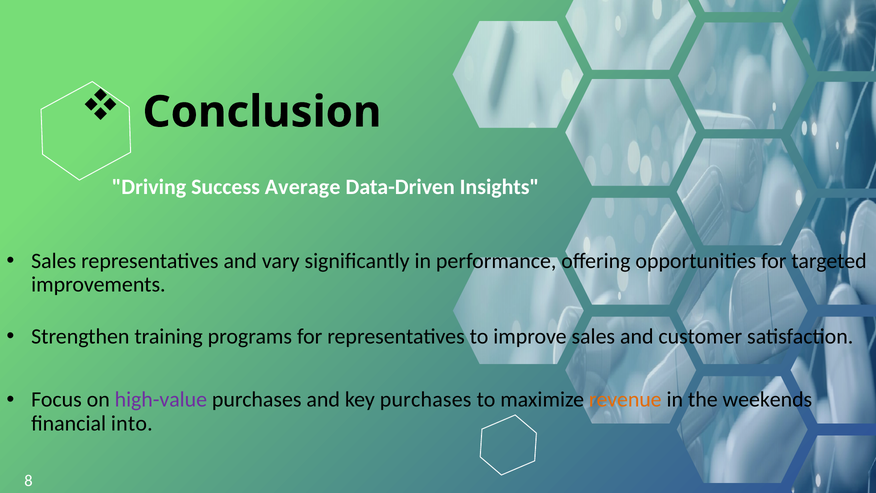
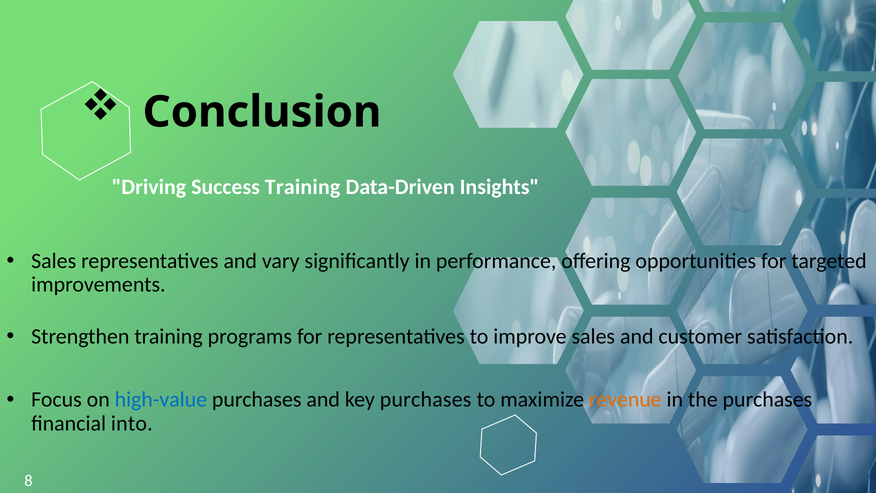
Success Average: Average -> Training (303, 187)
high-value colour: purple -> blue (161, 400)
the weekends: weekends -> purchases (767, 400)
